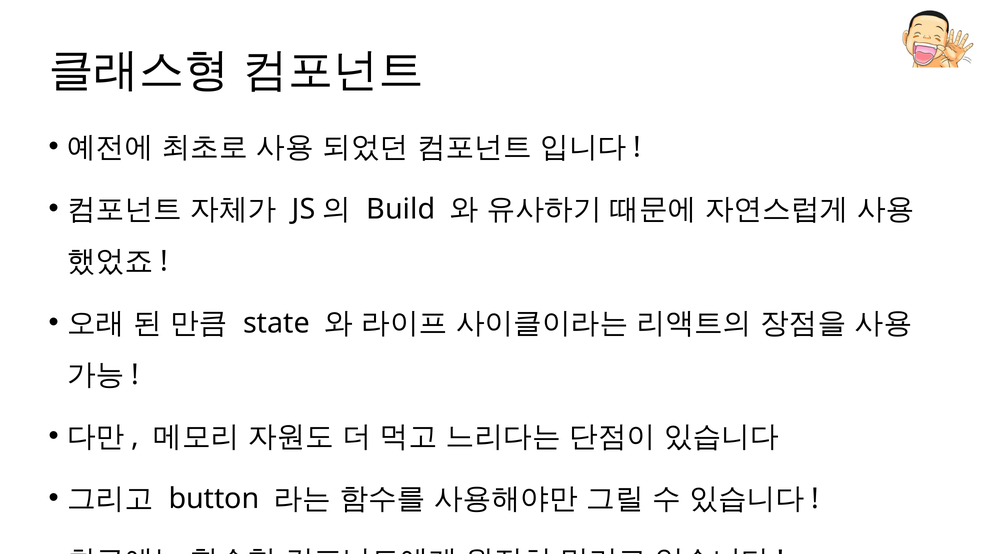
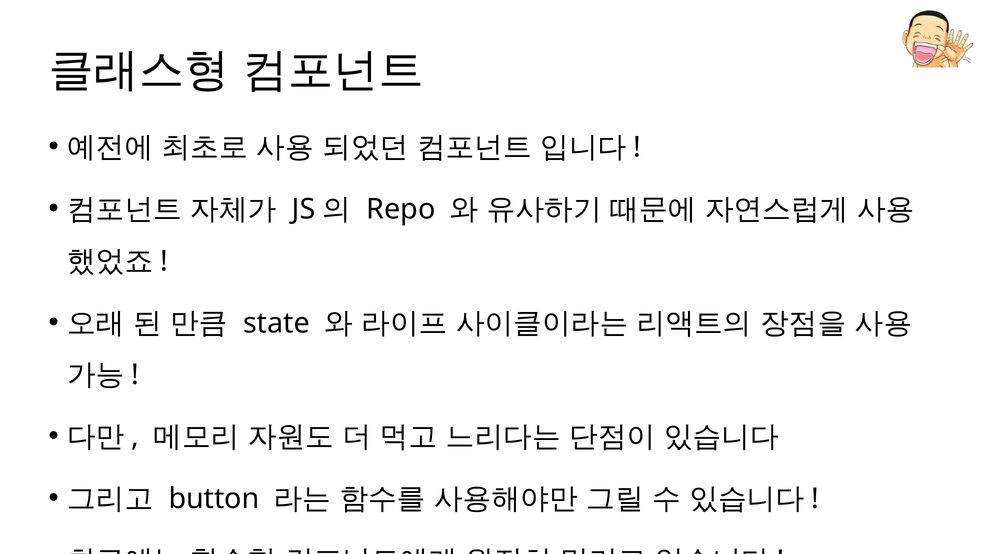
Build: Build -> Repo (401, 210)
